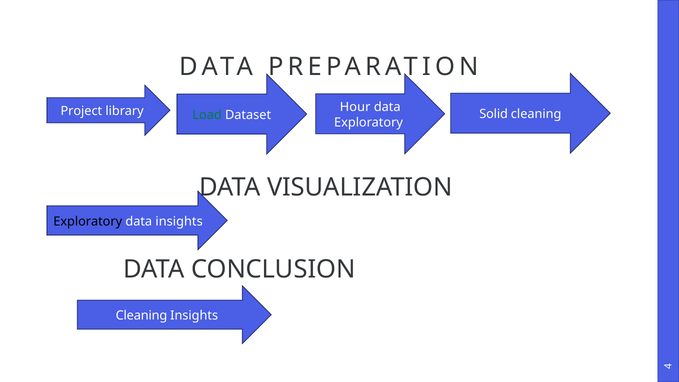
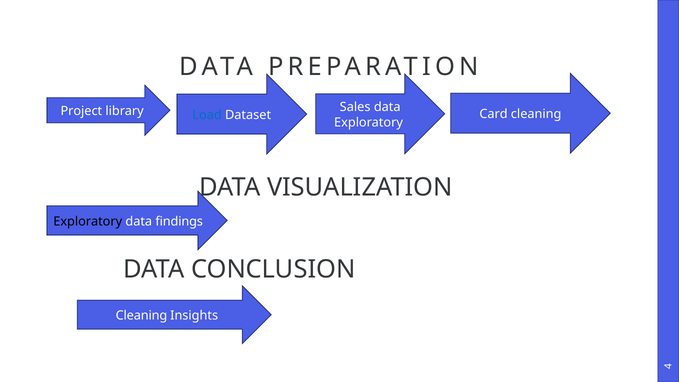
Hour: Hour -> Sales (355, 107)
Load colour: green -> blue (207, 115)
Solid: Solid -> Card (494, 114)
data insights: insights -> findings (179, 221)
